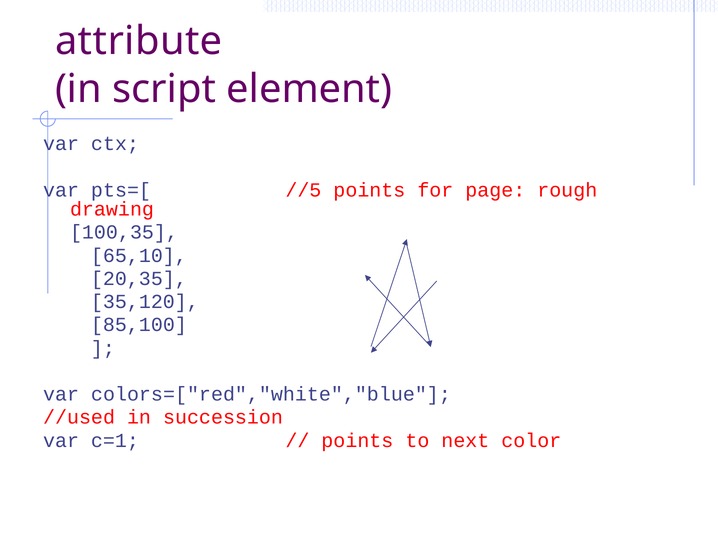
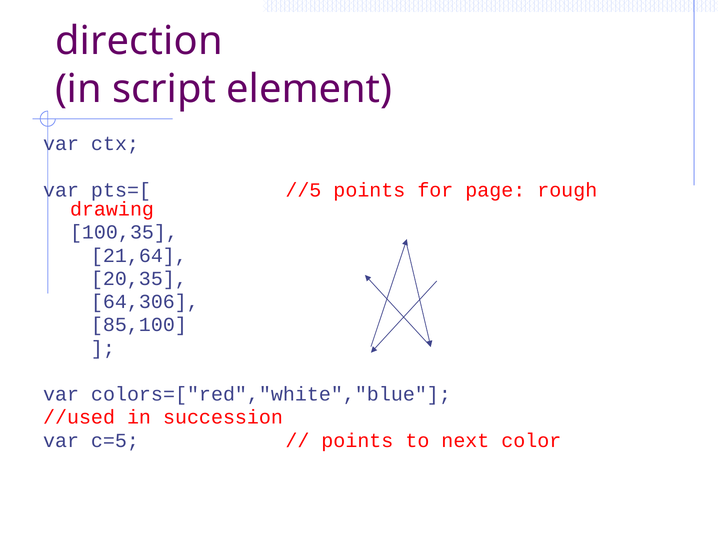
attribute: attribute -> direction (139, 41)
65,10: 65,10 -> 21,64 (139, 256)
35,120: 35,120 -> 64,306 (145, 302)
c=1: c=1 -> c=5 (115, 441)
